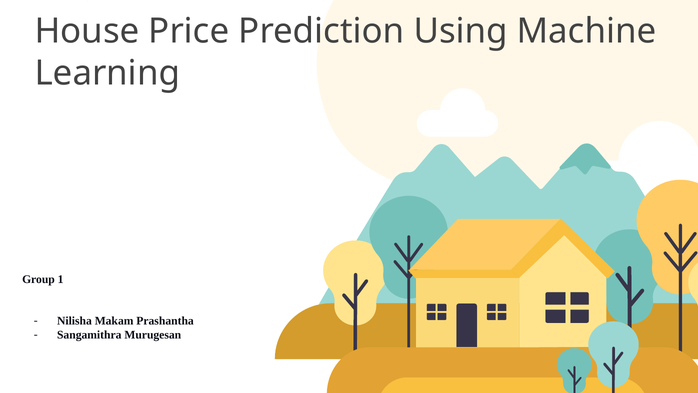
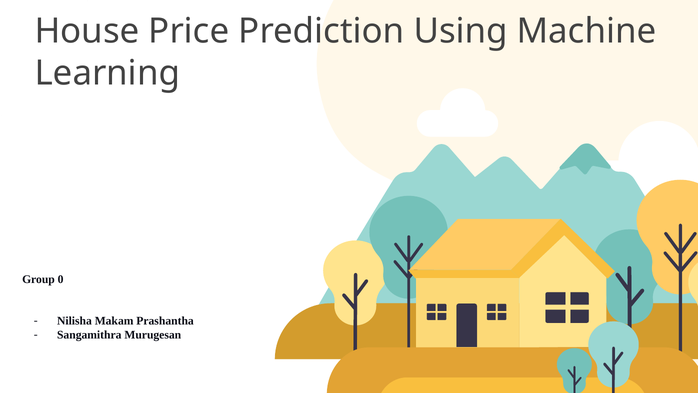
1: 1 -> 0 (61, 279)
